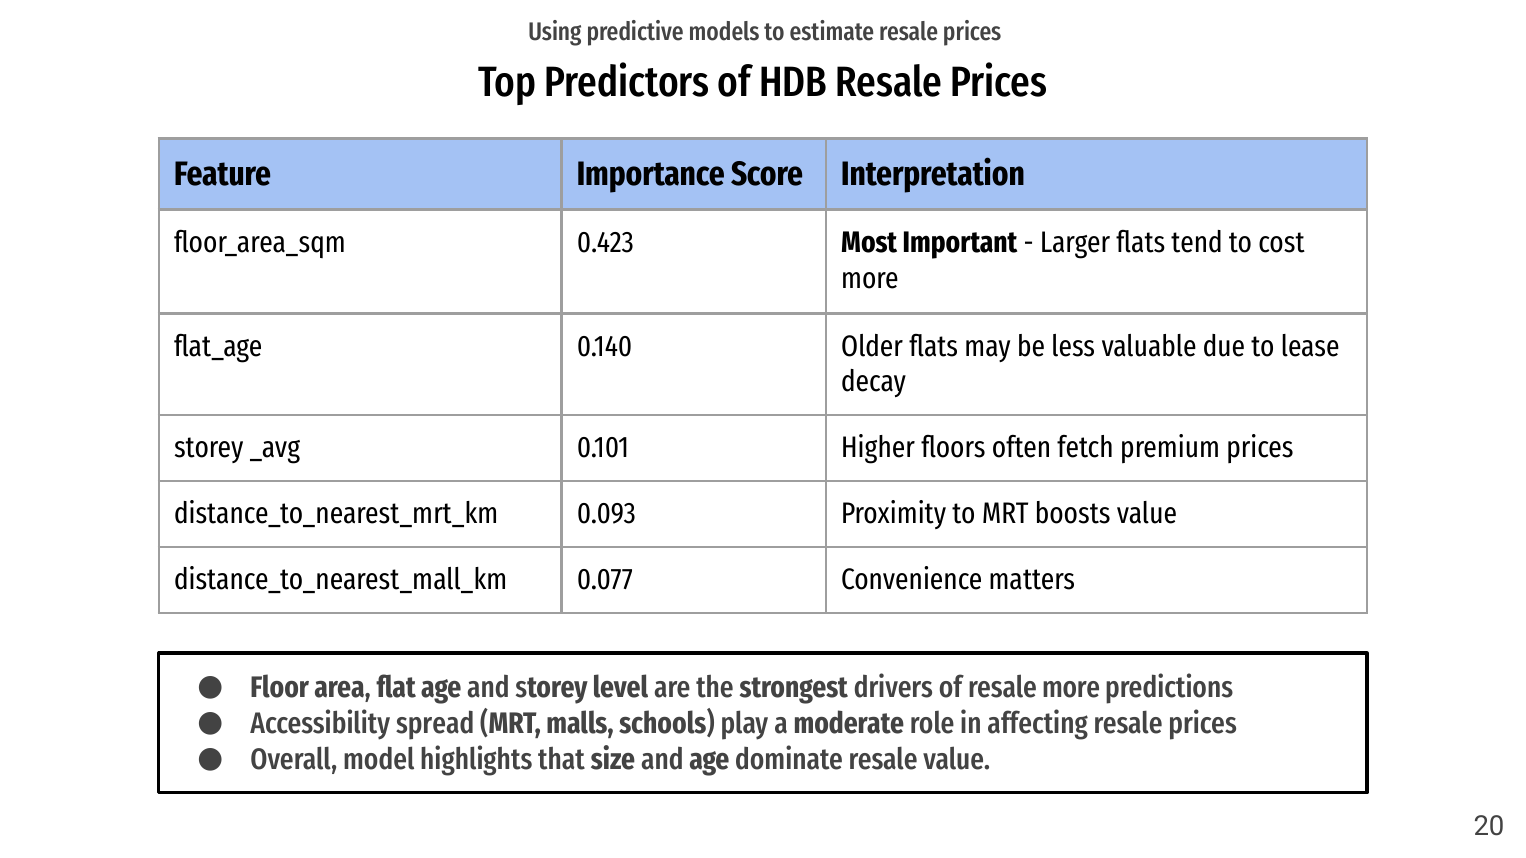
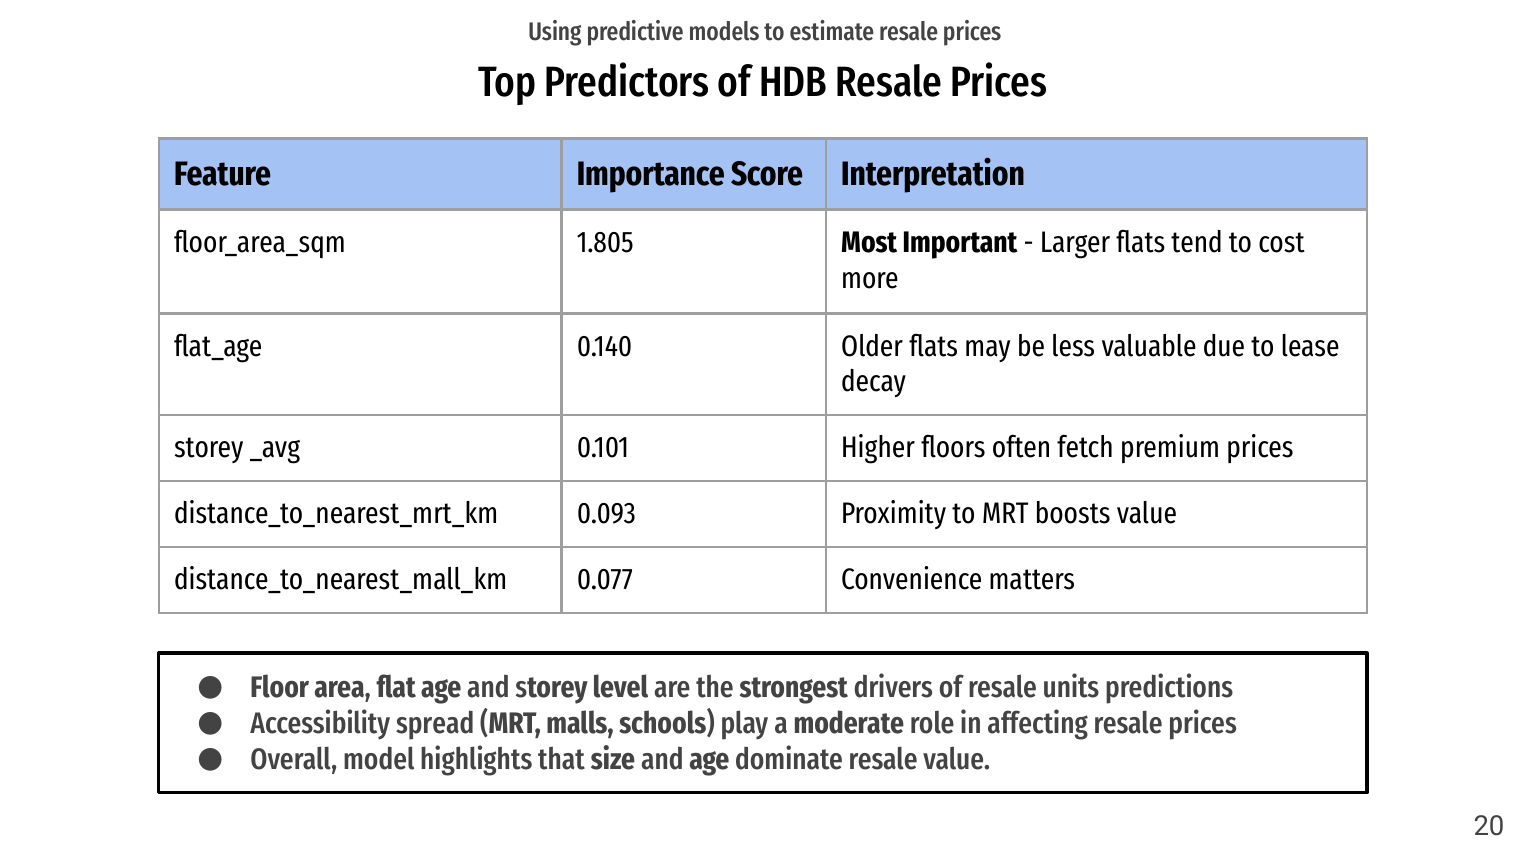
0.423: 0.423 -> 1.805 (605, 243)
resale more: more -> units (1071, 688)
